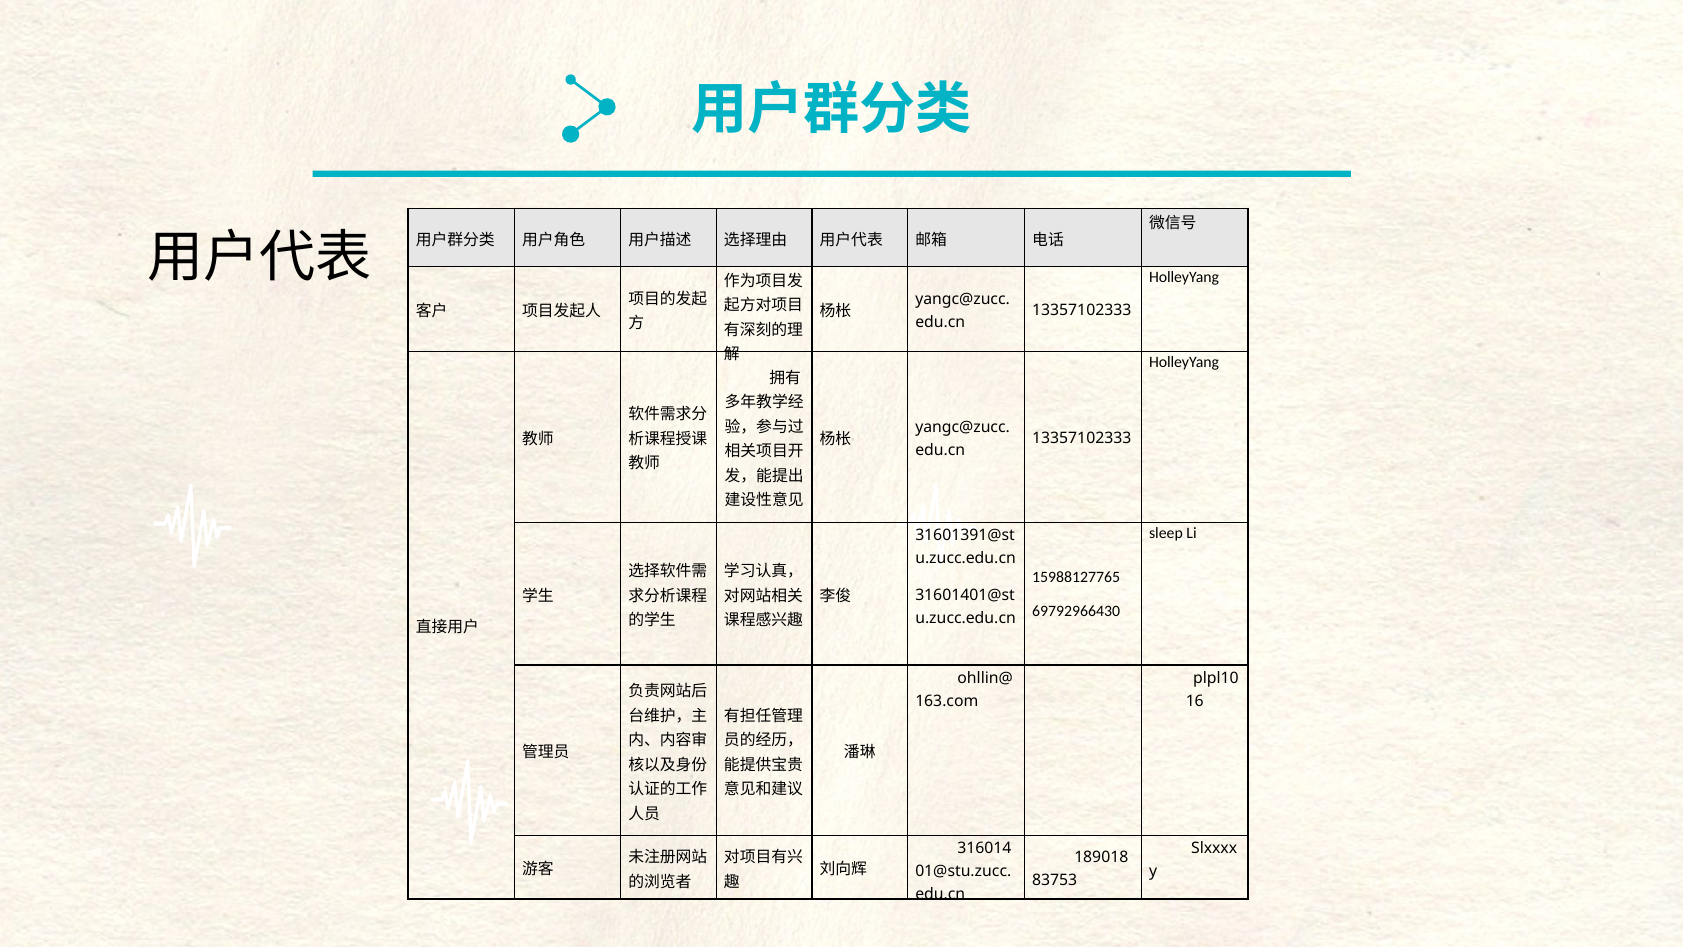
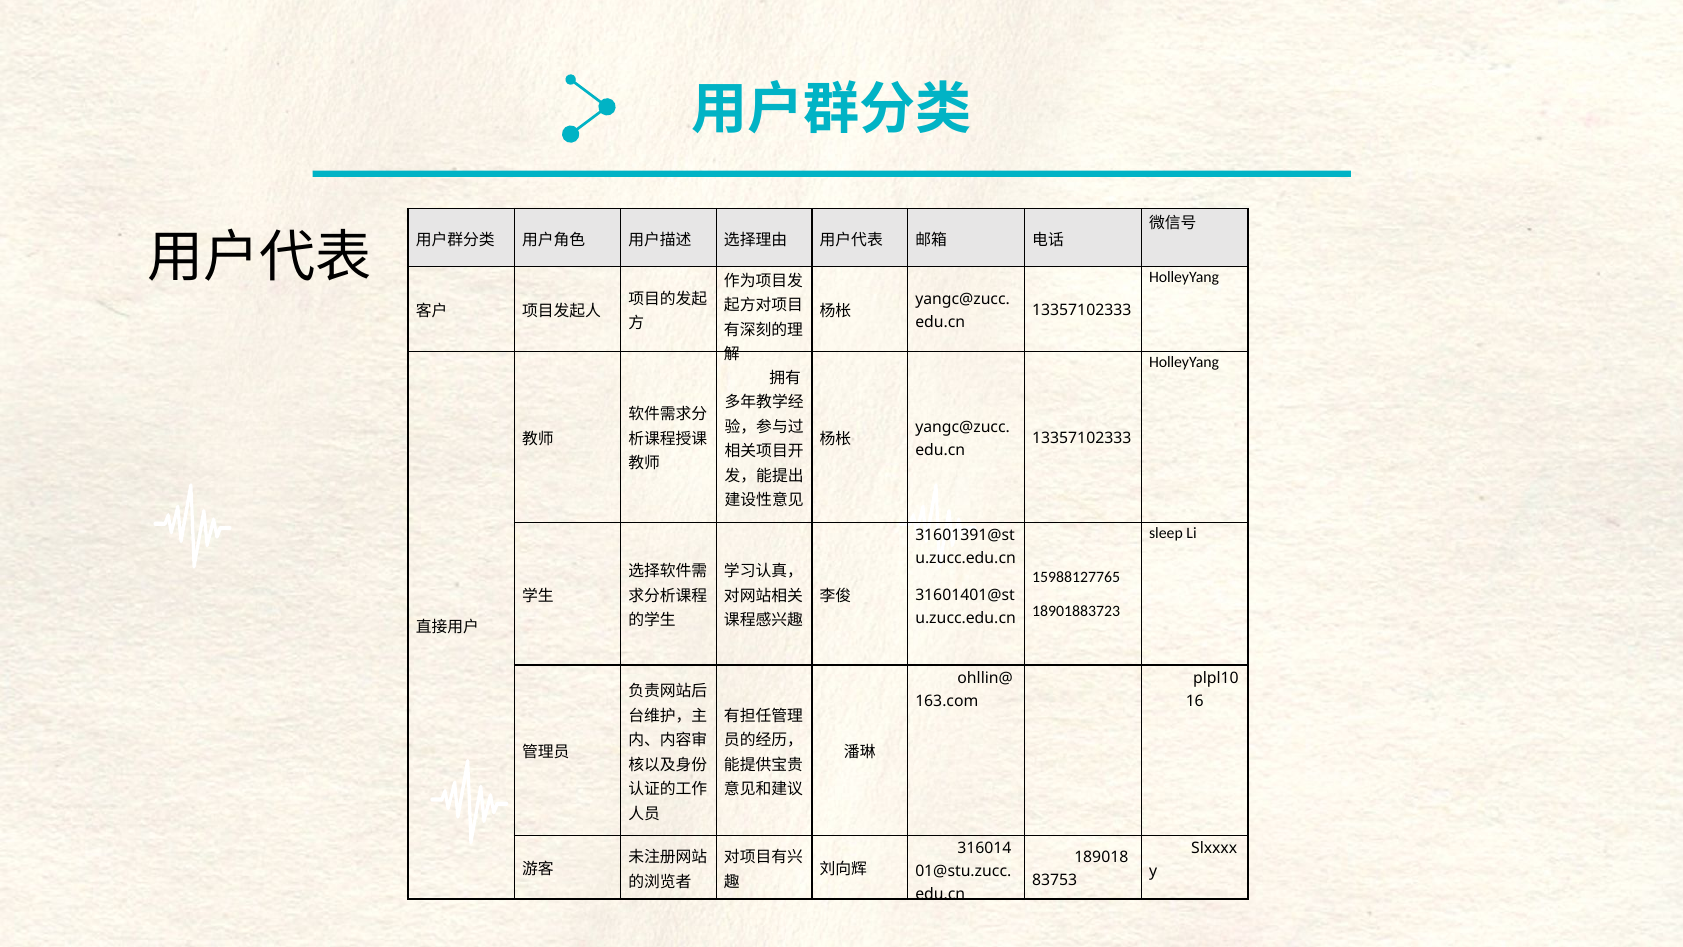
69792966430: 69792966430 -> 18901883723 (1076, 612)
